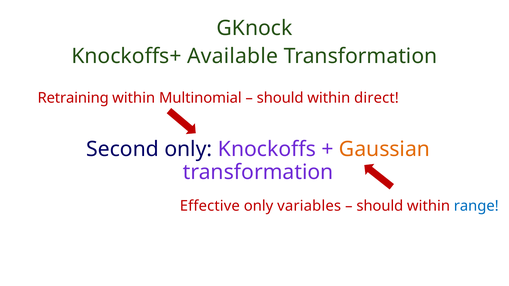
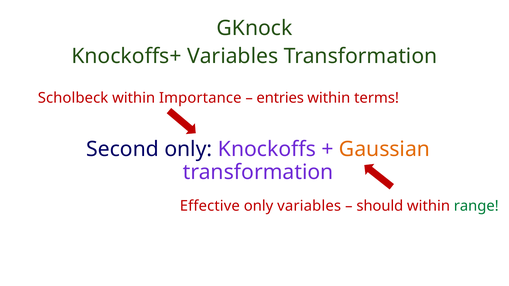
Knockoffs+ Available: Available -> Variables (233, 56)
Retraining: Retraining -> Scholbeck (73, 98)
Multinomial: Multinomial -> Importance (200, 98)
should: should -> entries (280, 98)
direct: direct -> terms (377, 98)
range colour: blue -> green (476, 206)
